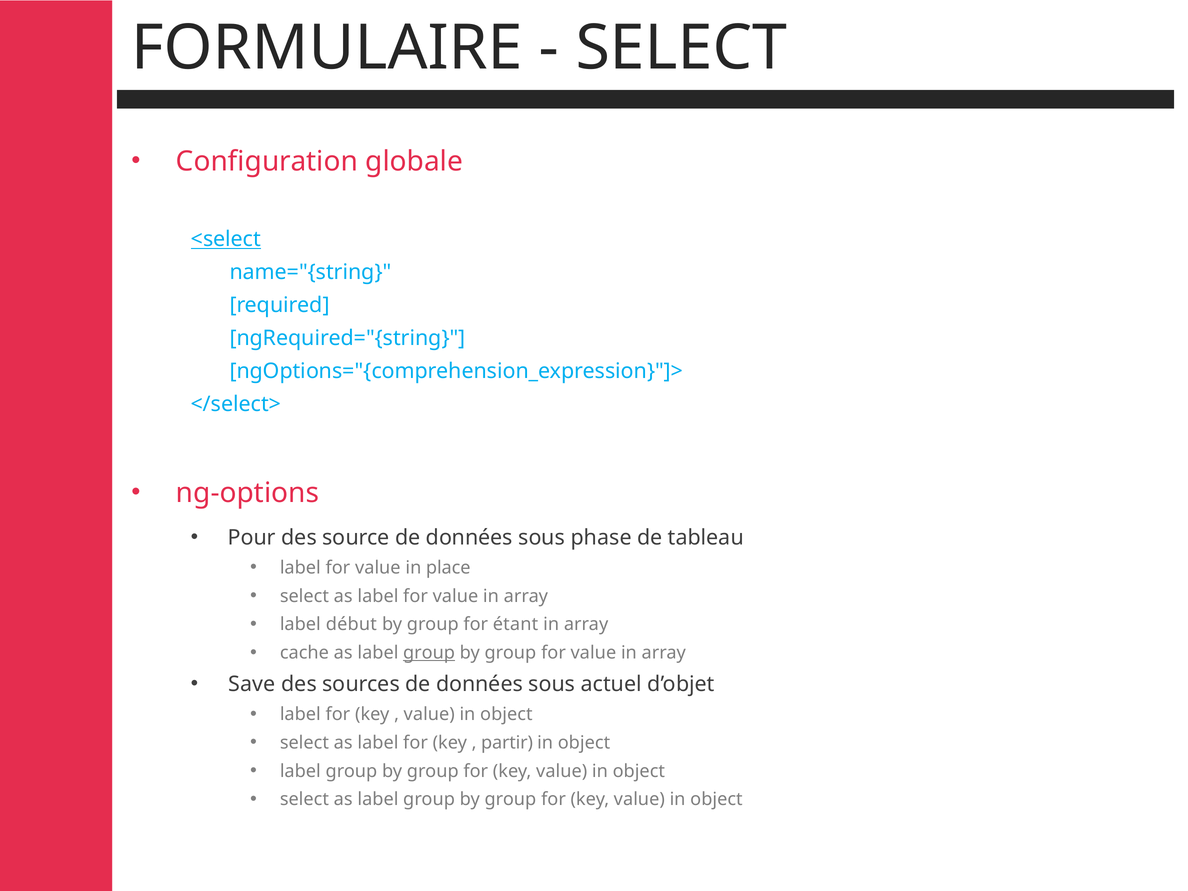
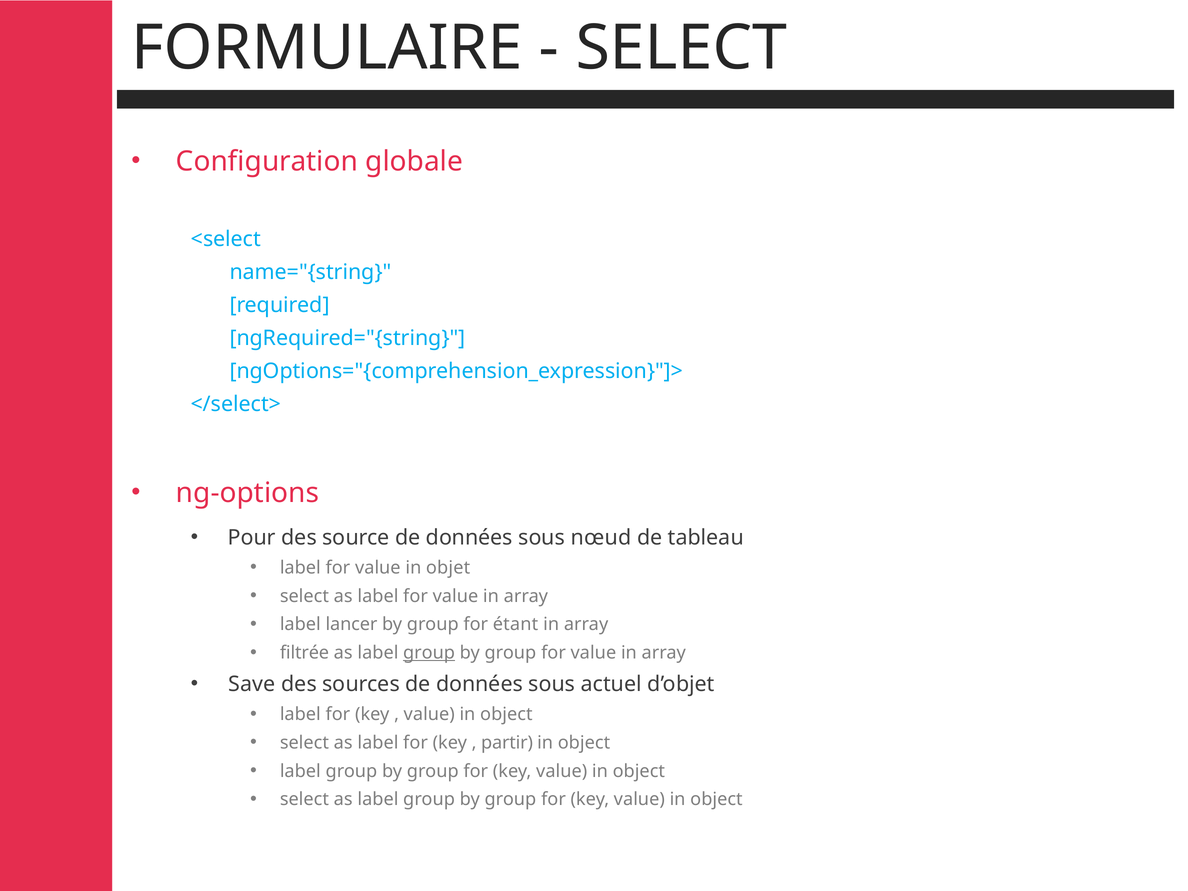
<select underline: present -> none (226, 239)
phase: phase -> nœud (601, 538)
place: place -> objet (448, 568)
début: début -> lancer (351, 624)
cache: cache -> filtrée (304, 653)
